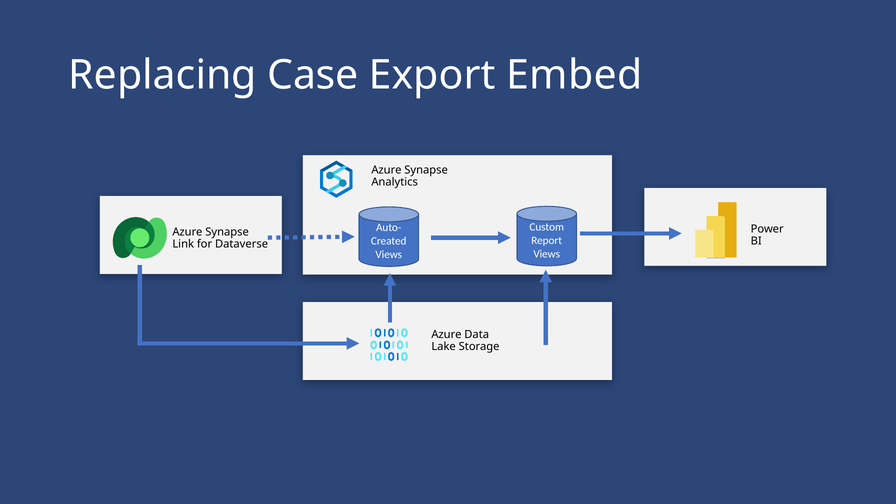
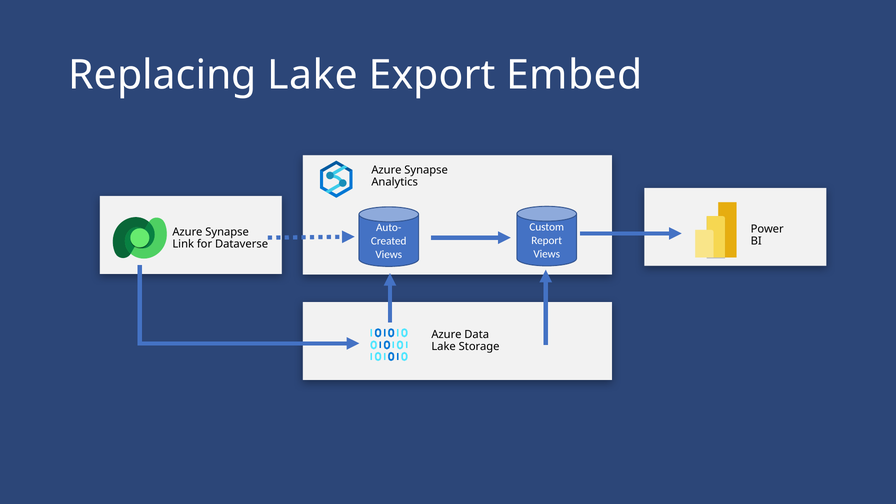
Replacing Case: Case -> Lake (313, 75)
